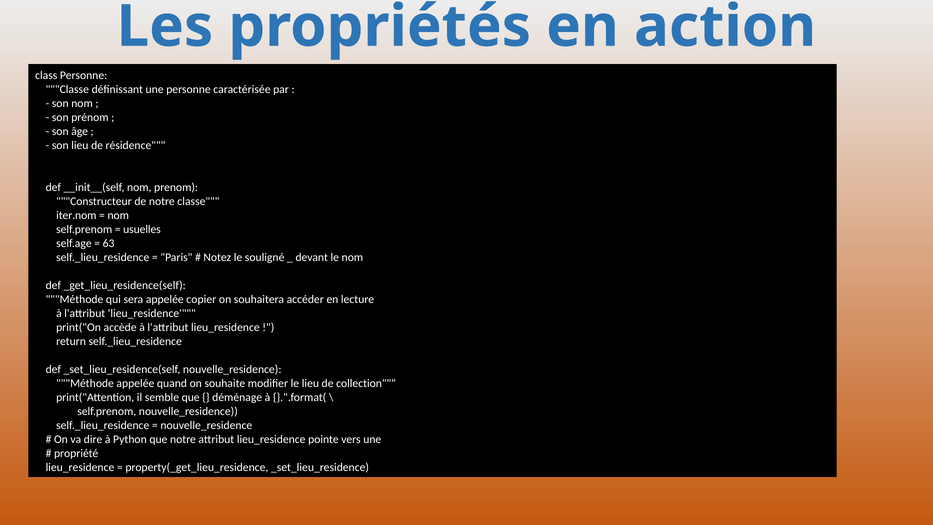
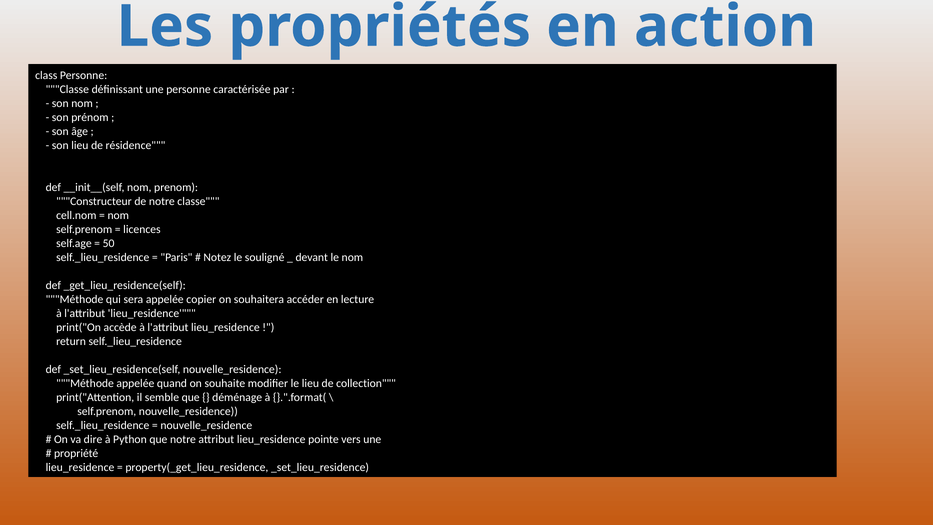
iter.nom: iter.nom -> cell.nom (76, 215)
usuelles: usuelles -> licences (142, 229)
63: 63 -> 50 (109, 243)
